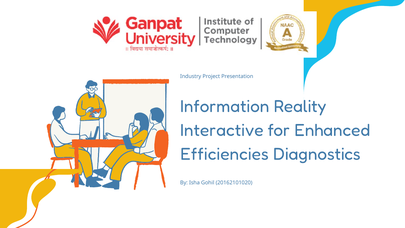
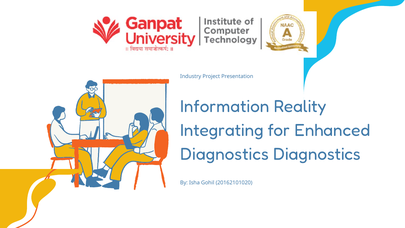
Interactive: Interactive -> Integrating (222, 130)
Efficiencies: Efficiencies -> Diagnostics (224, 154)
